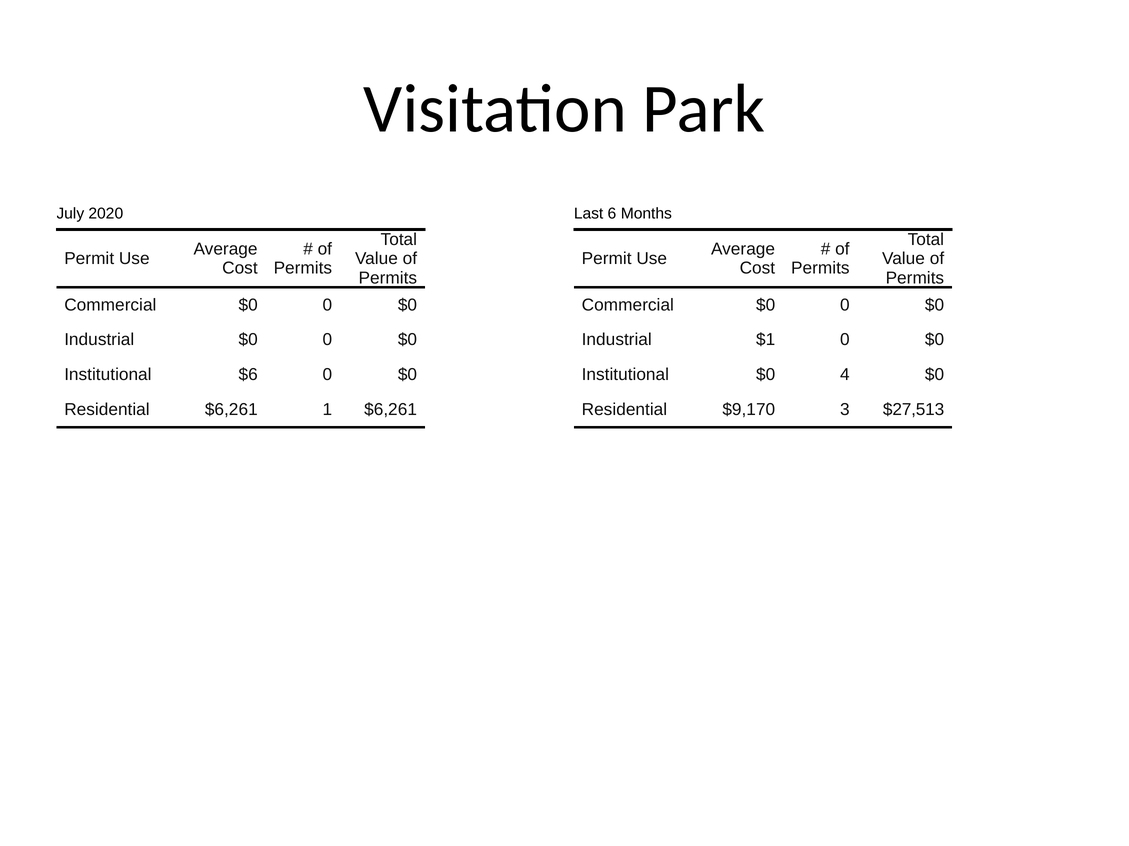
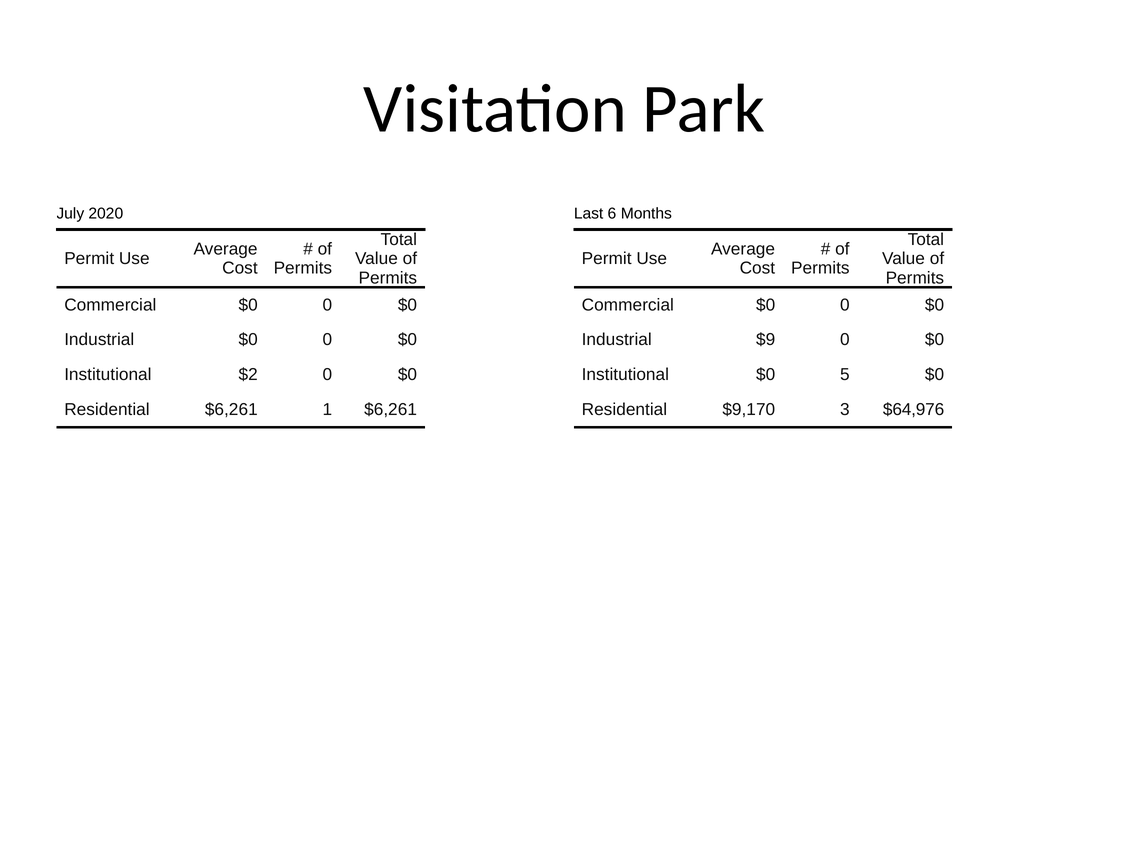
$1: $1 -> $9 (766, 340)
$6: $6 -> $2 (248, 375)
4: 4 -> 5 (845, 375)
$27,513: $27,513 -> $64,976 (914, 410)
